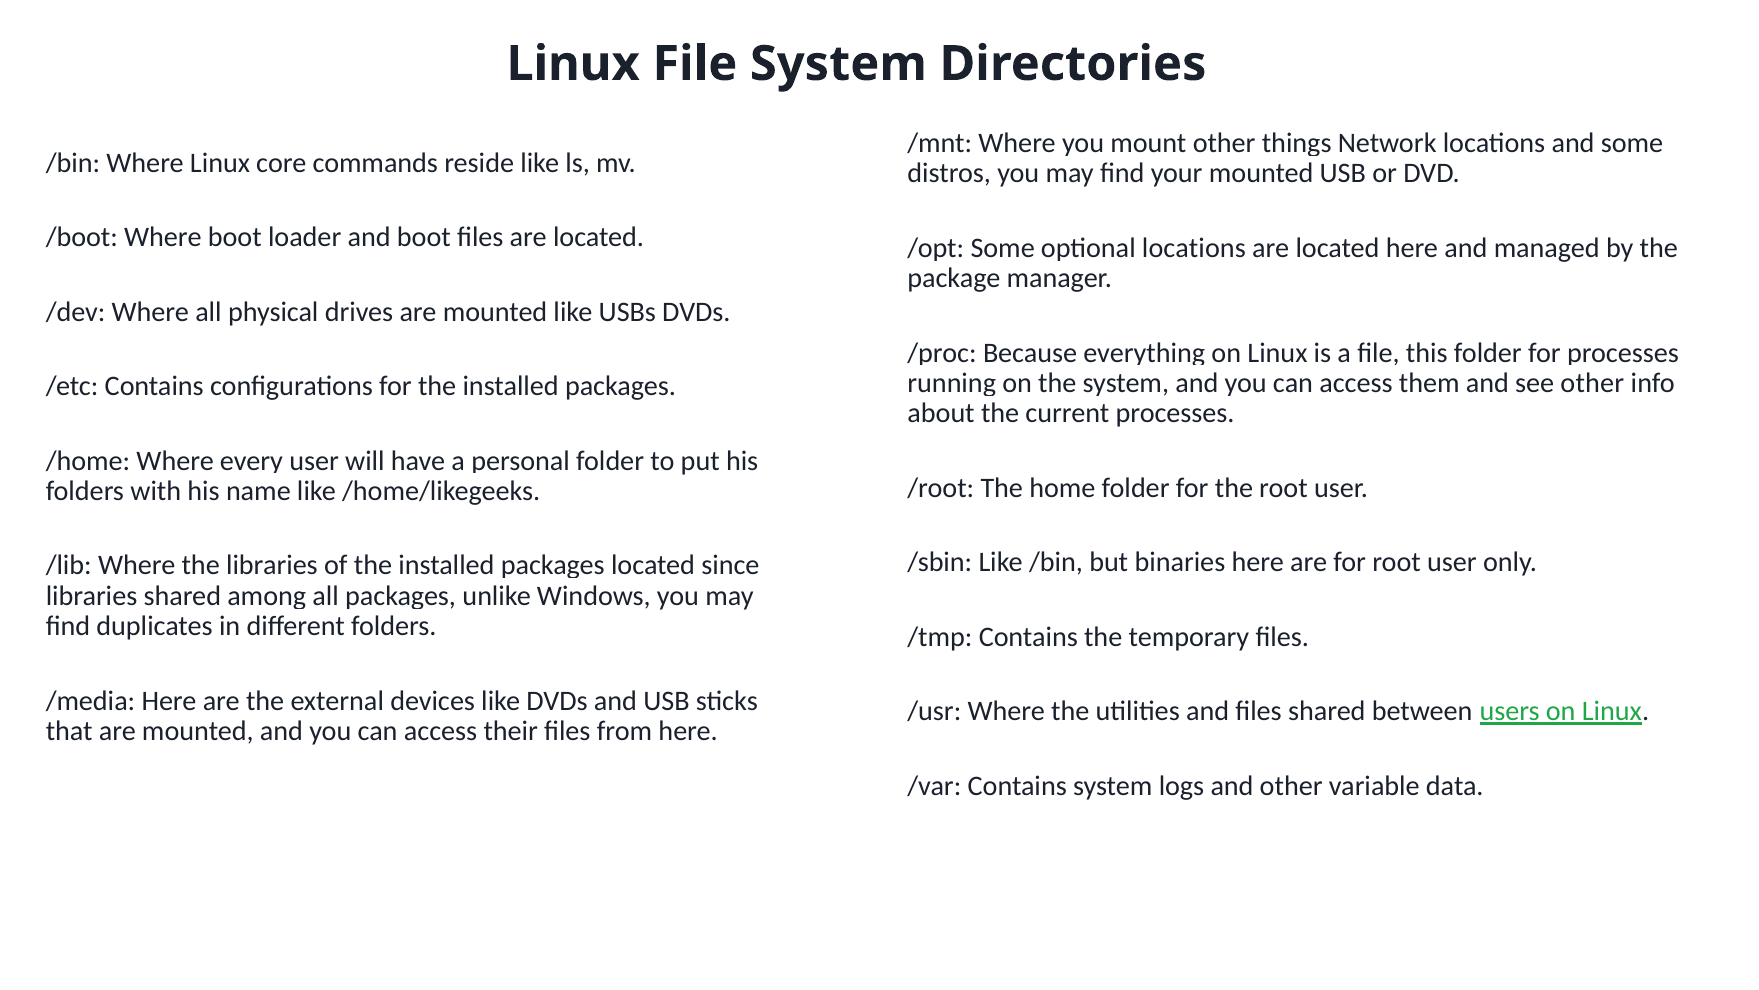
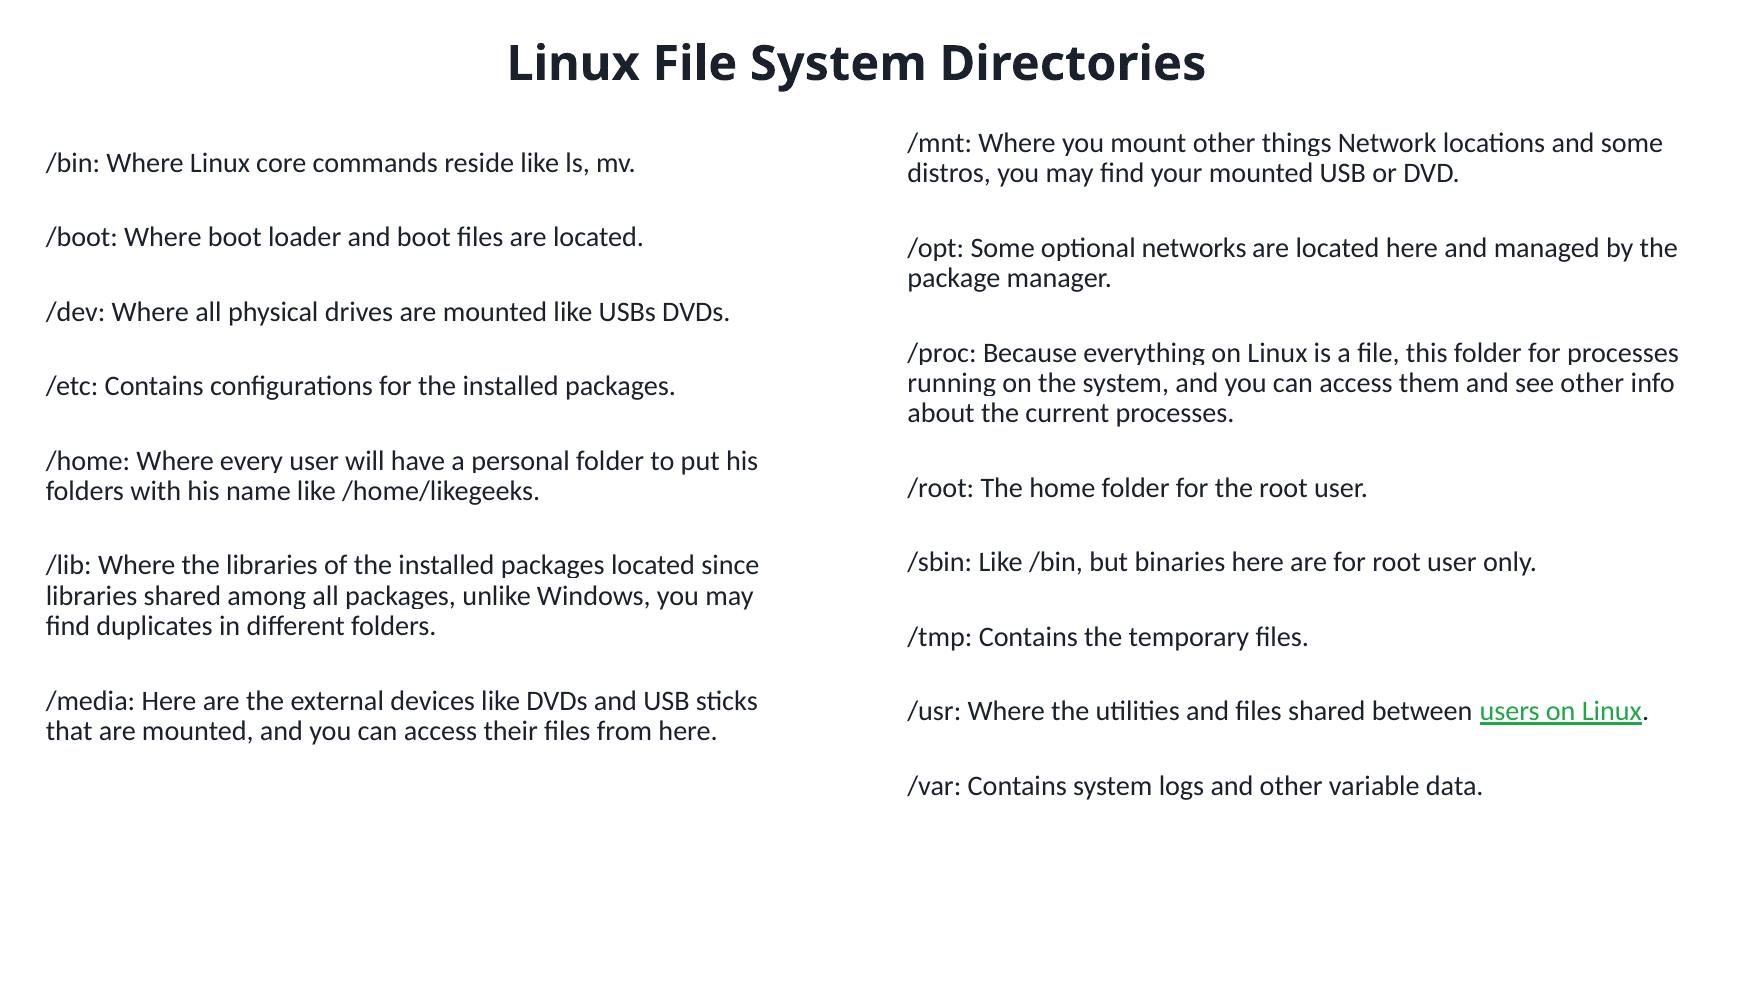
locations: locations -> networks (1194, 248)
